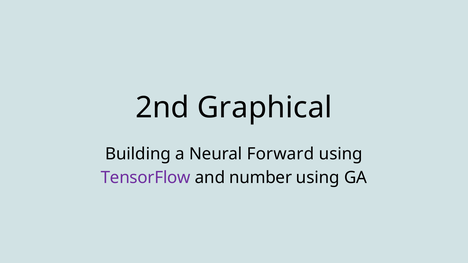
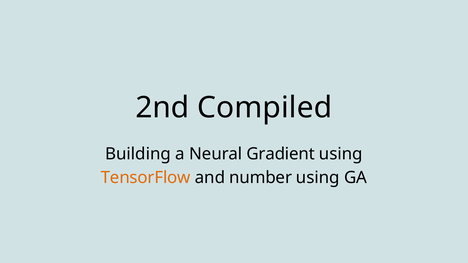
Graphical: Graphical -> Compiled (265, 108)
Forward: Forward -> Gradient (281, 154)
TensorFlow colour: purple -> orange (146, 178)
